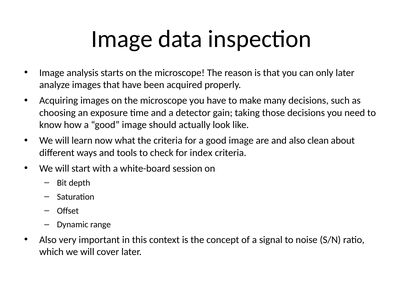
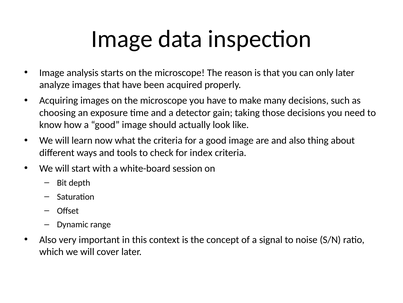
clean: clean -> thing (318, 140)
